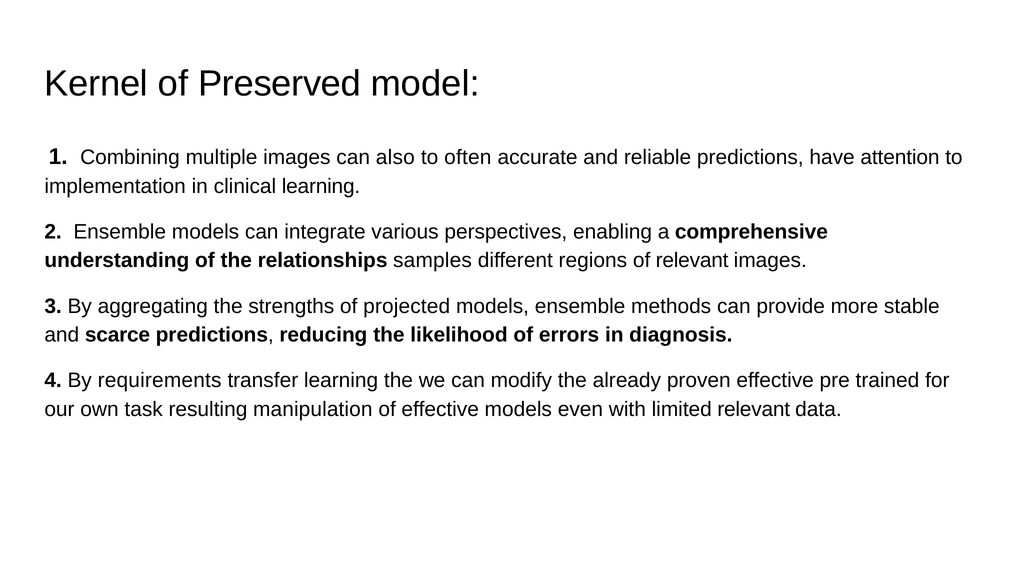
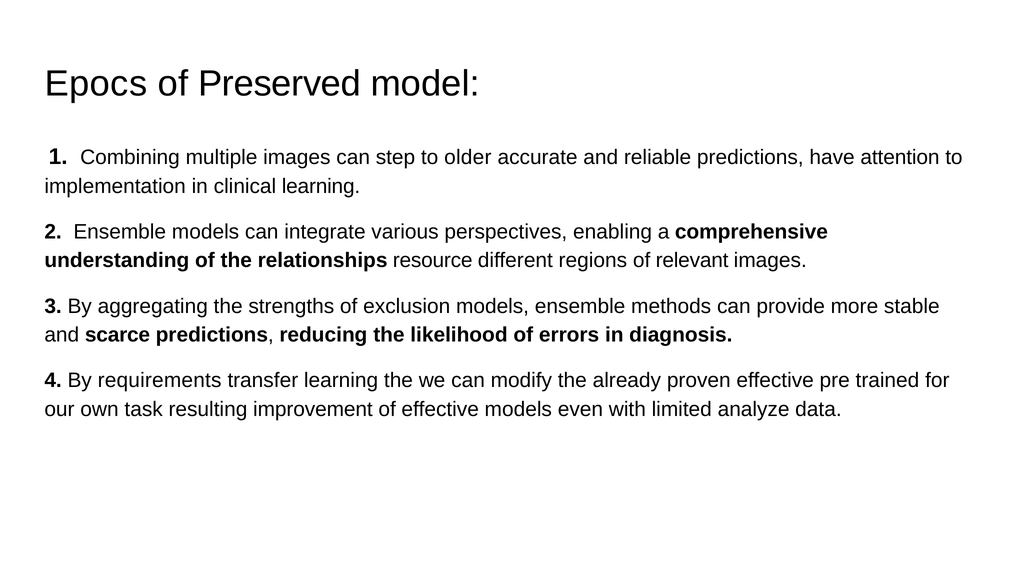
Kernel: Kernel -> Epocs (96, 84)
also: also -> step (395, 157)
often: often -> older (468, 157)
samples: samples -> resource (433, 260)
projected: projected -> exclusion (407, 306)
manipulation: manipulation -> improvement (313, 409)
limited relevant: relevant -> analyze (754, 409)
